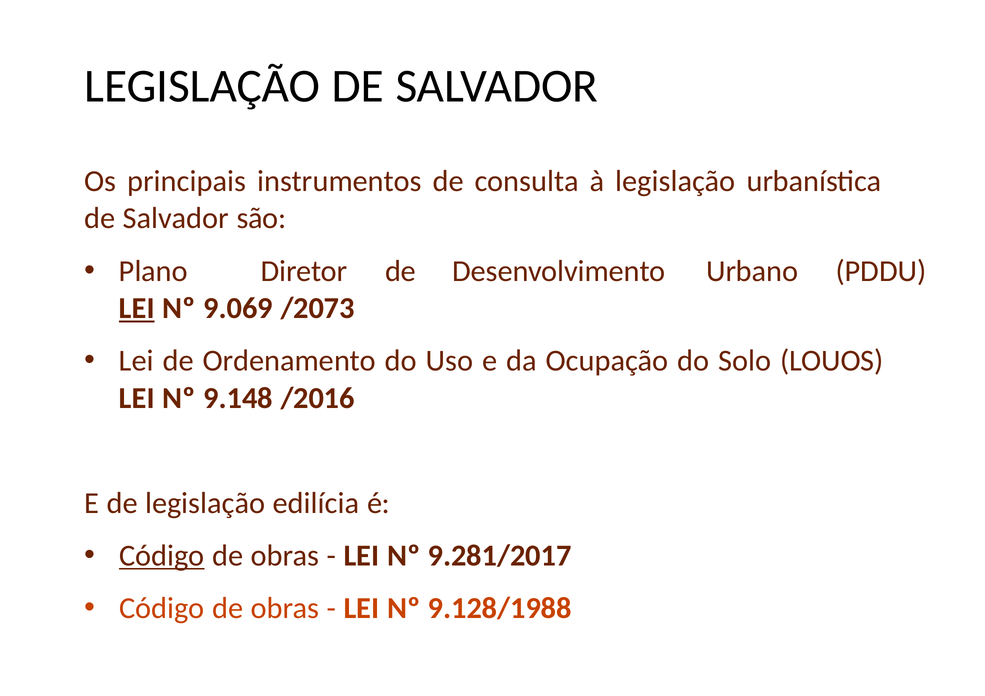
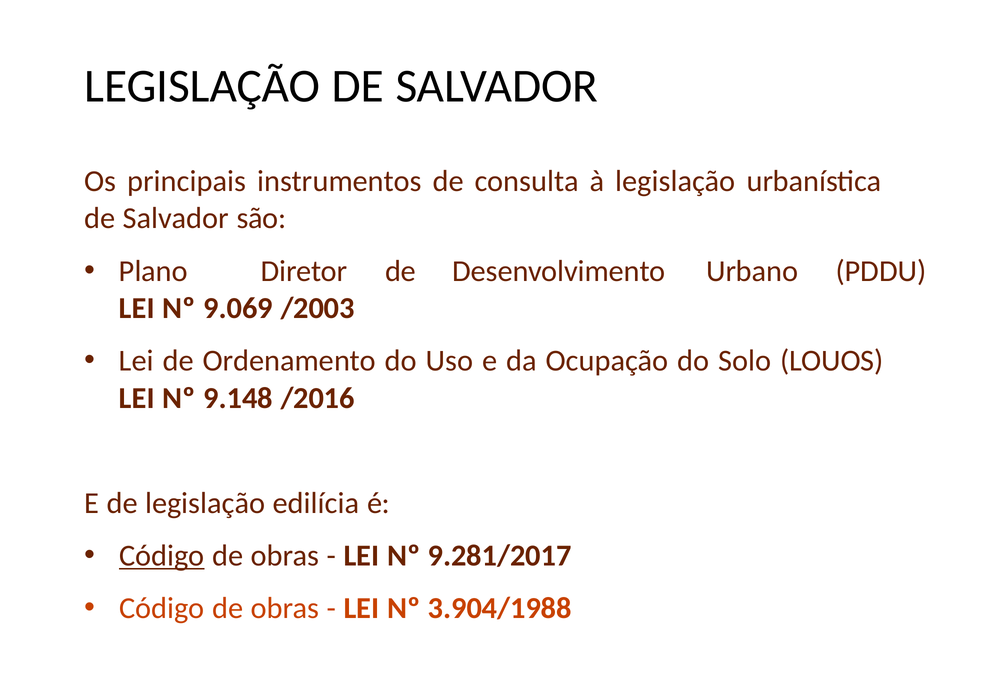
LEI underline: present -> none (137, 308)
/2073: /2073 -> /2003 (318, 308)
9.128/1988: 9.128/1988 -> 3.904/1988 (500, 608)
